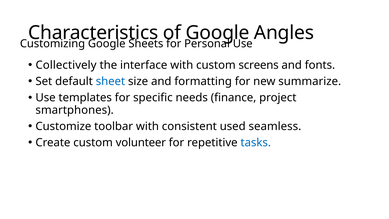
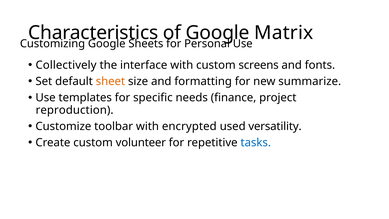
Angles: Angles -> Matrix (284, 33)
sheet colour: blue -> orange (110, 81)
smartphones: smartphones -> reproduction (75, 110)
consistent: consistent -> encrypted (189, 126)
seamless: seamless -> versatility (275, 126)
